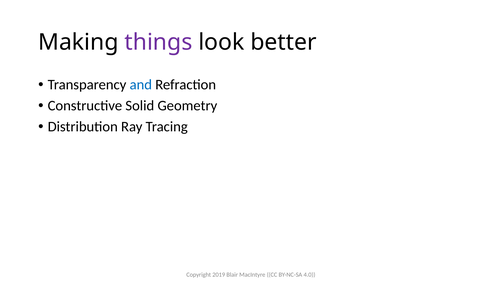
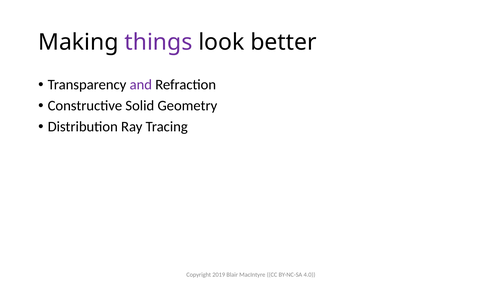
and colour: blue -> purple (141, 85)
